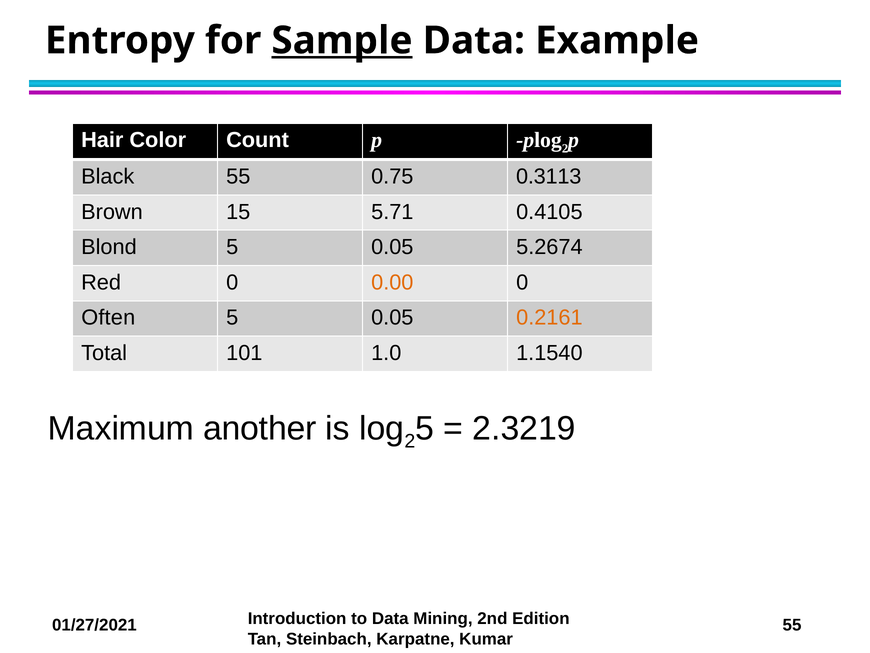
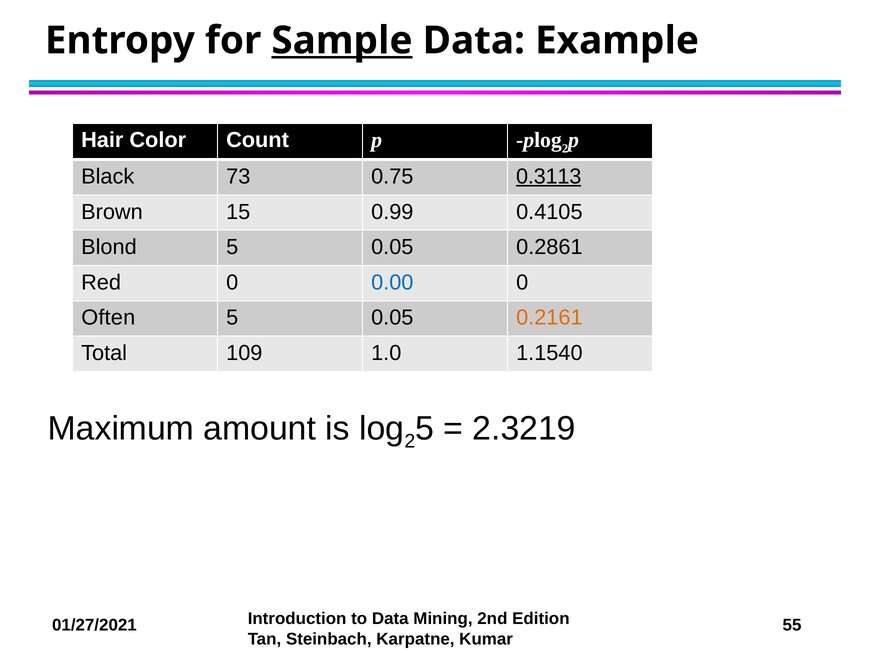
Black 55: 55 -> 73 (238, 176)
0.3113 underline: none -> present (549, 176)
5.71: 5.71 -> 0.99 (392, 212)
5.2674: 5.2674 -> 0.2861 (549, 247)
0.00 colour: orange -> blue (392, 282)
101: 101 -> 109 (244, 353)
another: another -> amount (260, 428)
